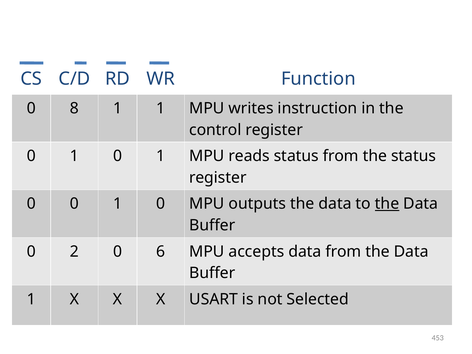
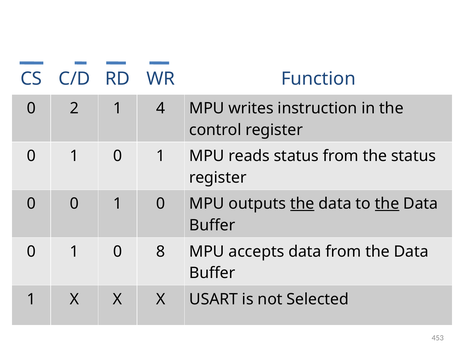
8: 8 -> 2 (74, 108)
1 1: 1 -> 4 (161, 108)
the underline: none -> present (302, 204)
2: 2 -> 1 (74, 252)
6: 6 -> 8 (161, 252)
